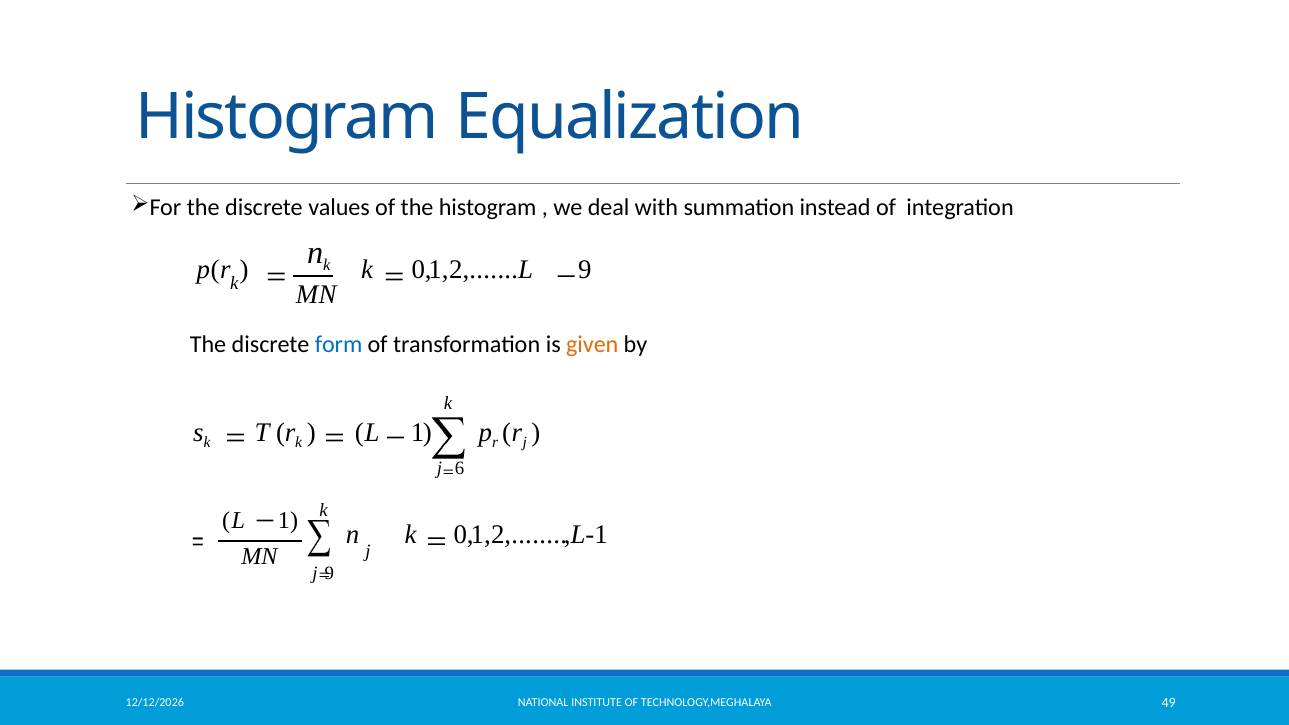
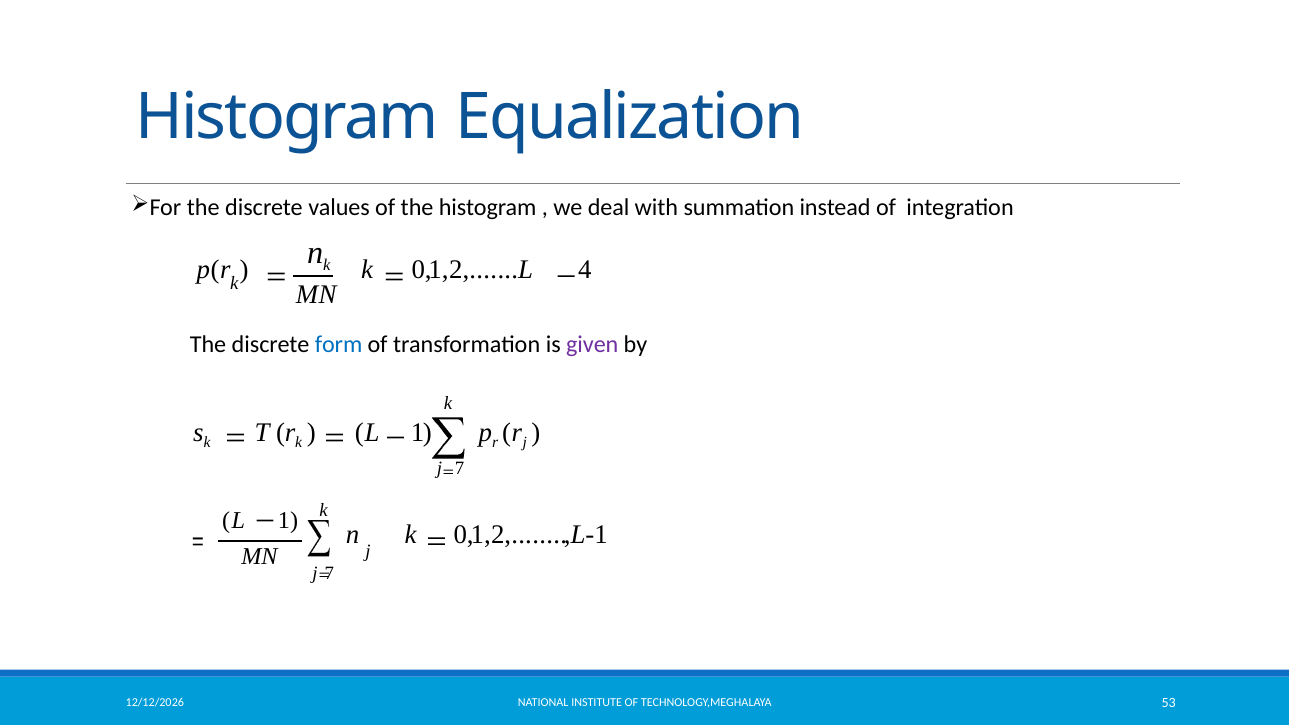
0,1,2,.......L 9: 9 -> 4 (585, 270)
given colour: orange -> purple (592, 345)
6: 6 -> 7 (460, 469)
9: 9 -> 7 (329, 574)
49: 49 -> 53 (1169, 703)
